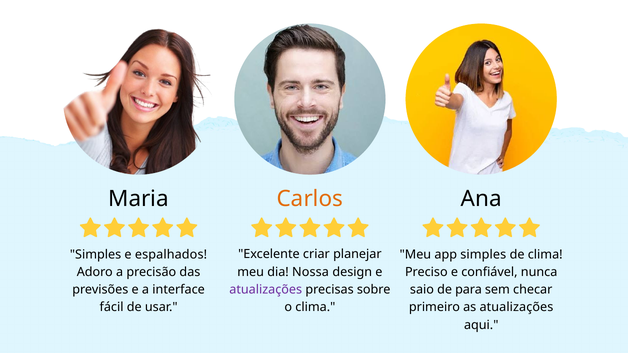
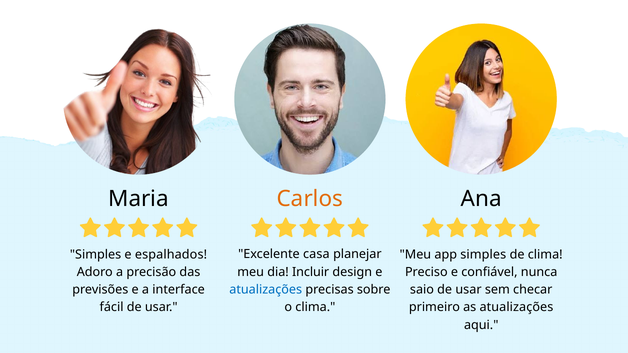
criar: criar -> casa (316, 255)
Nossa: Nossa -> Incluir (311, 272)
atualizações colour: purple -> blue (266, 290)
saio de para: para -> usar (468, 290)
